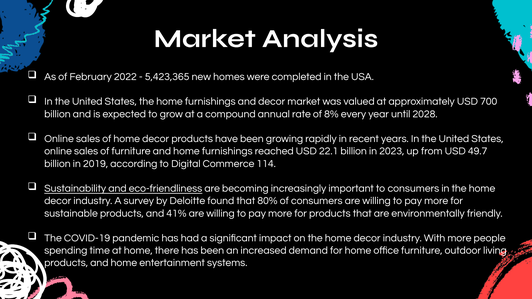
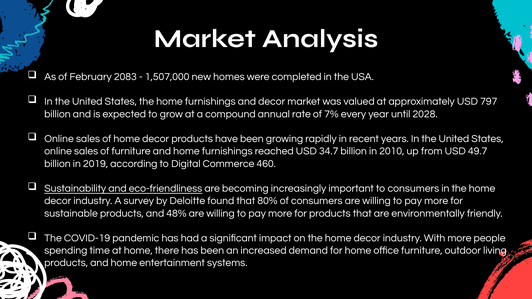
2022: 2022 -> 2083 (125, 77)
5,423,365: 5,423,365 -> 1,507,000 (167, 77)
700: 700 -> 797 (489, 102)
8%: 8% -> 7% (331, 114)
22.1: 22.1 -> 34.7 (329, 151)
2023: 2023 -> 2010 (392, 151)
114: 114 -> 460 (266, 164)
41%: 41% -> 48% (176, 213)
